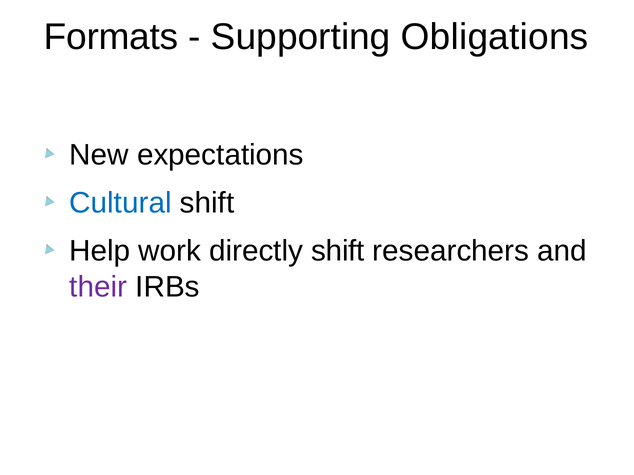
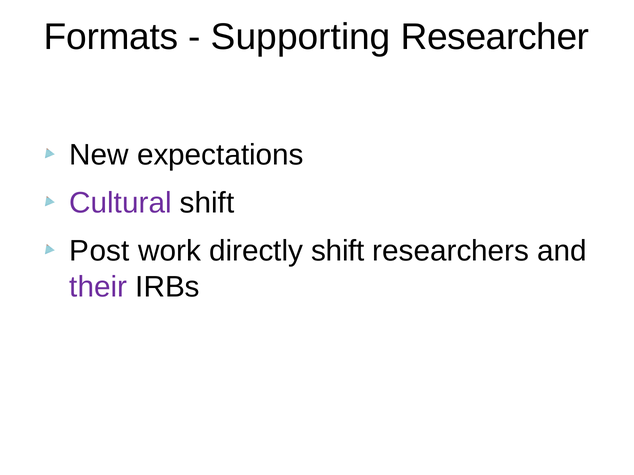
Obligations: Obligations -> Researcher (495, 37)
Cultural colour: blue -> purple (121, 203)
Help: Help -> Post (100, 251)
